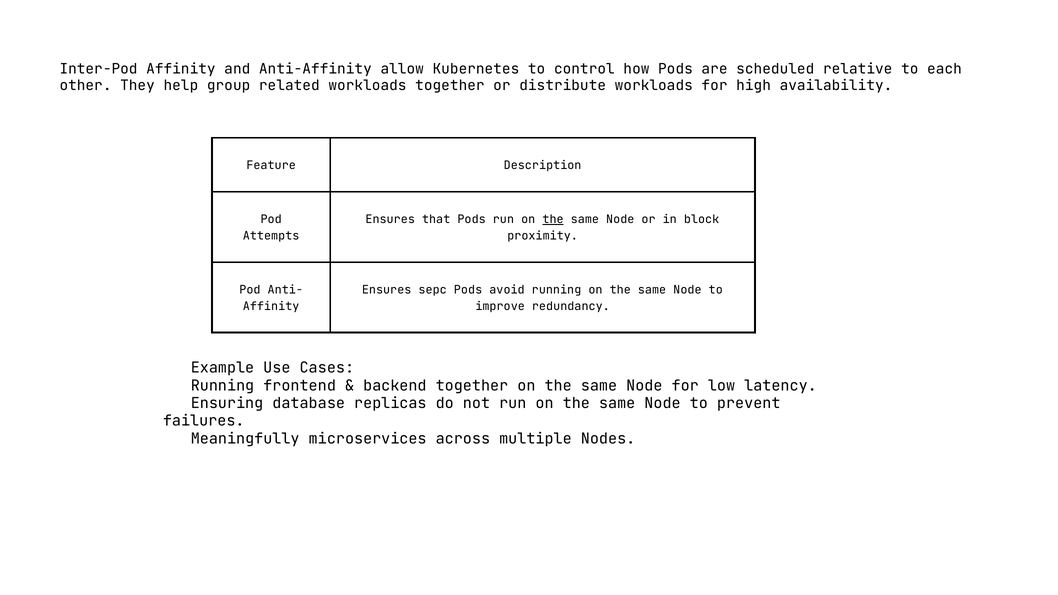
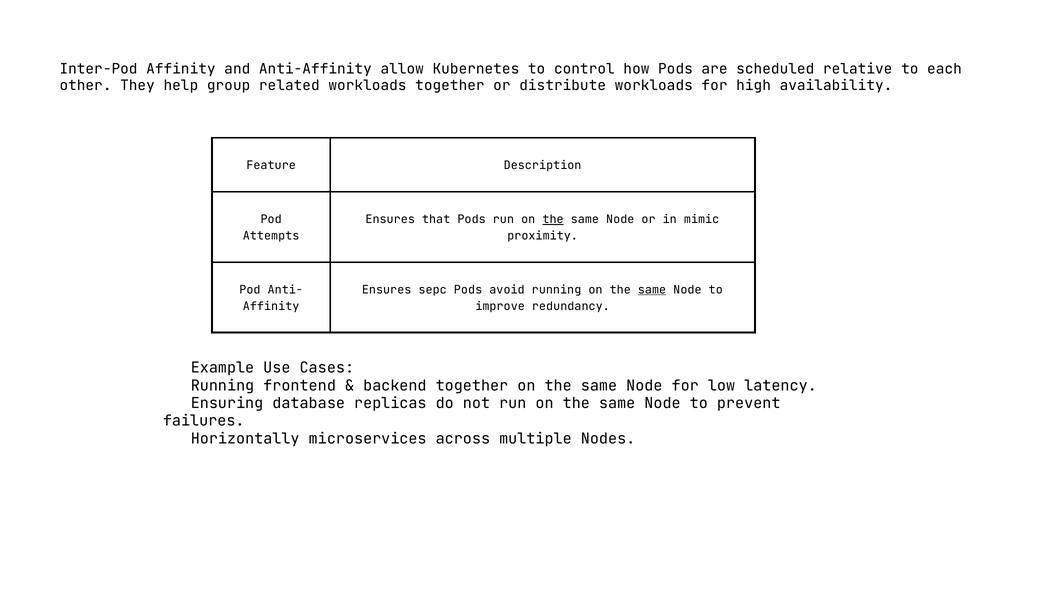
block: block -> mimic (702, 220)
same underline: none -> present (652, 290)
Meaningfully: Meaningfully -> Horizontally (245, 439)
